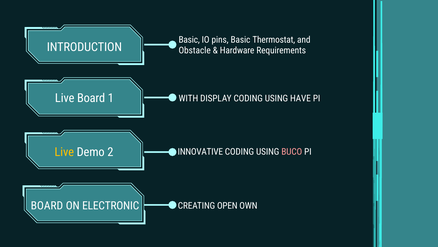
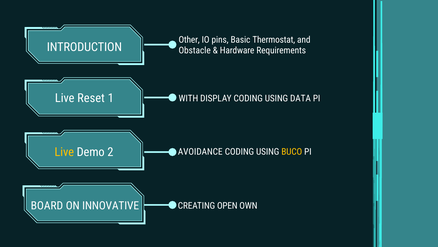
Basic: Basic -> Other (189, 40)
Live Board: Board -> Reset (91, 98)
HAVE: HAVE -> DATA (300, 98)
INNOVATIVE: INNOVATIVE -> AVOIDANCE (200, 151)
BUCO colour: pink -> yellow (292, 151)
ELECTRONIC: ELECTRONIC -> INNOVATIVE (111, 205)
